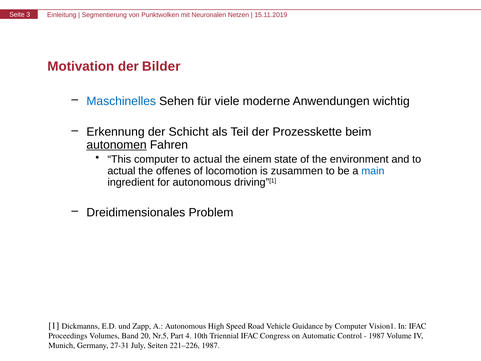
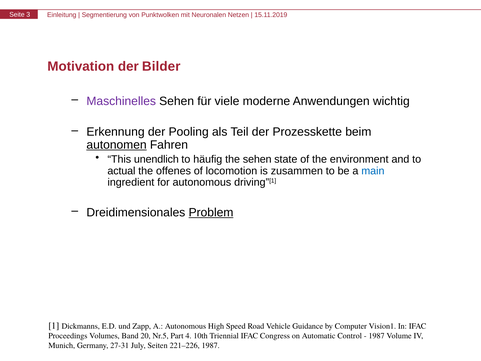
Maschinelles colour: blue -> purple (121, 101)
Schicht: Schicht -> Pooling (189, 132)
This computer: computer -> unendlich (156, 159)
actual: actual -> häufig (208, 159)
the einem: einem -> sehen (257, 159)
Problem underline: none -> present (211, 212)
